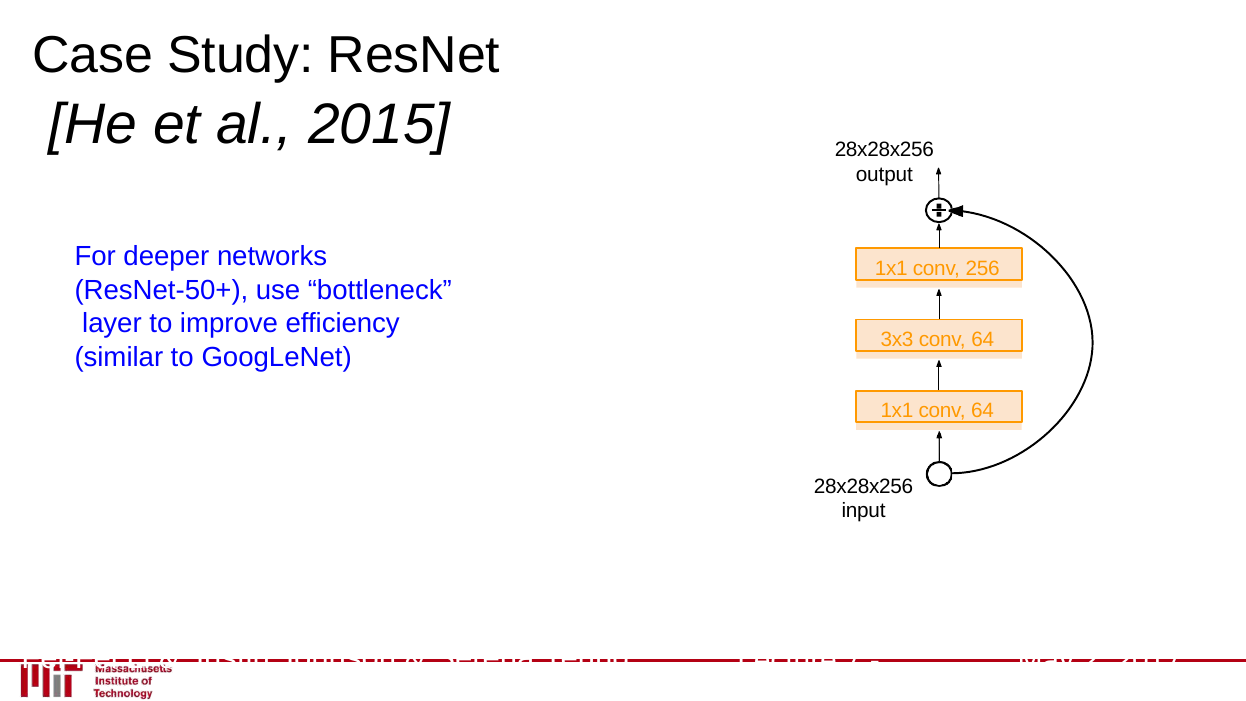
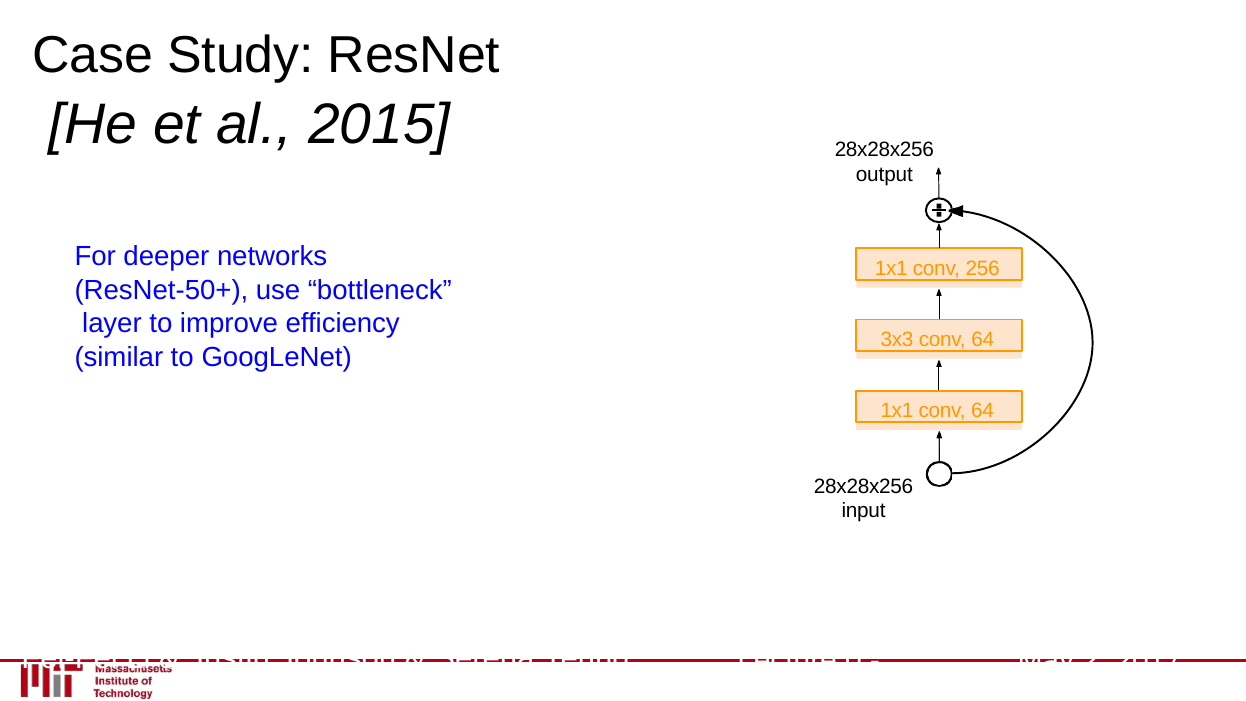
7: 7 -> 0 (853, 660)
